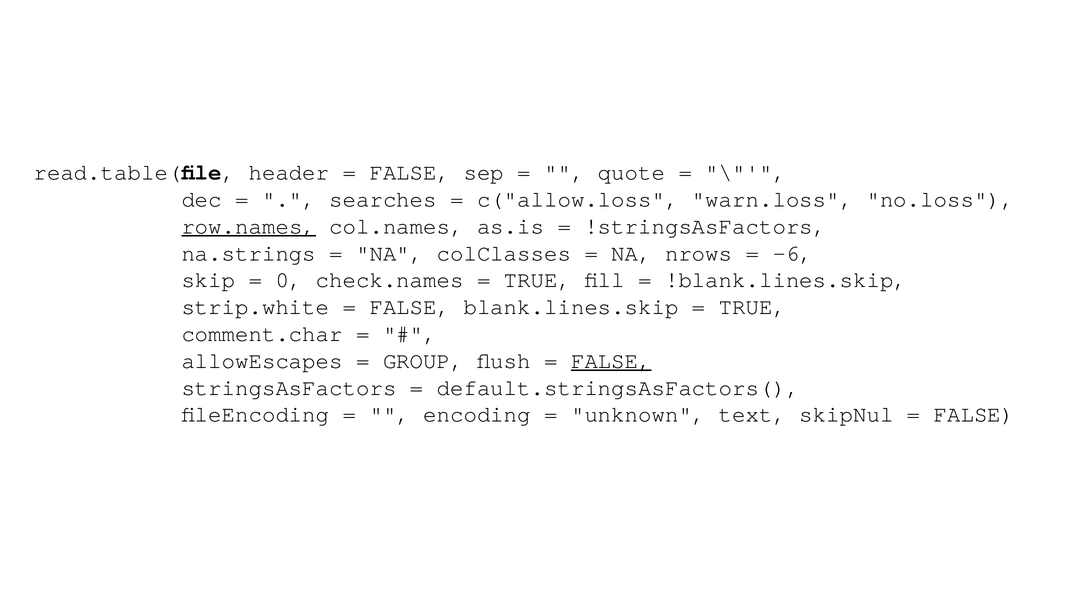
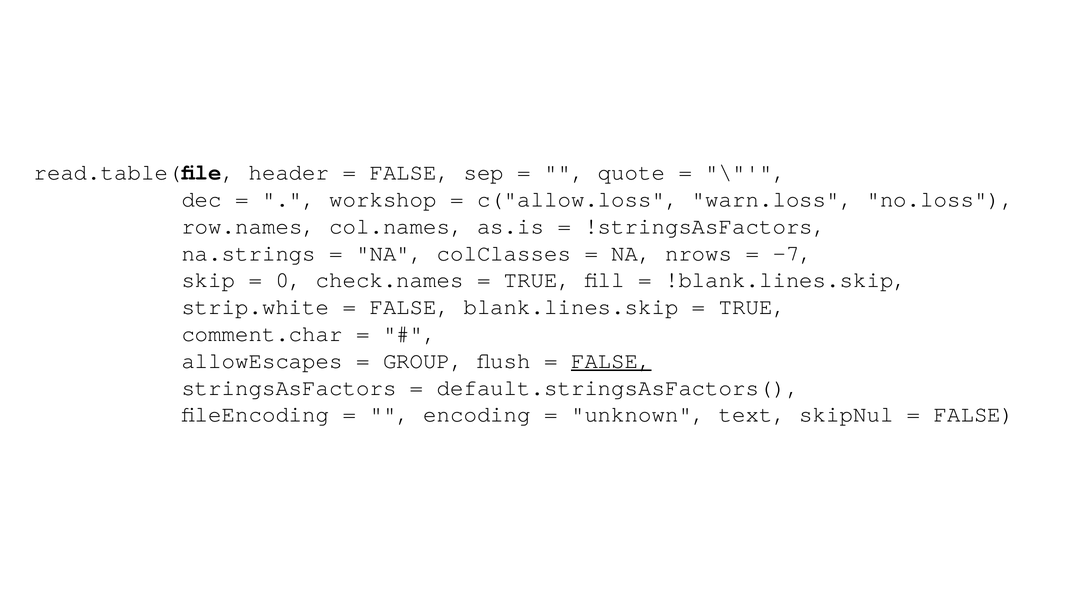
searches: searches -> workshop (383, 199)
row.names underline: present -> none (249, 226)
-6: -6 -> -7 (793, 253)
